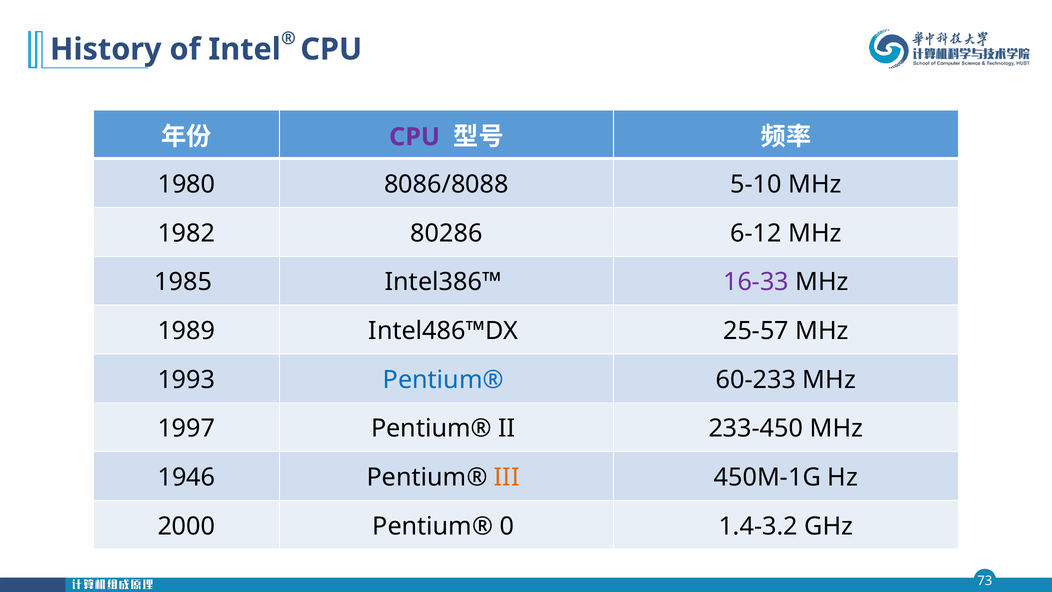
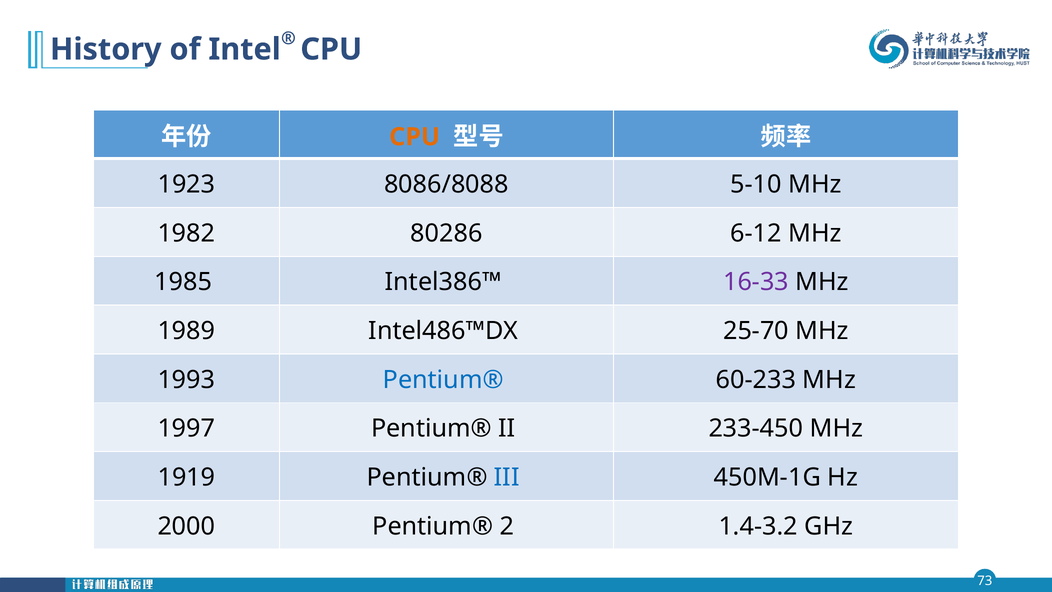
CPU colour: purple -> orange (415, 137)
1980: 1980 -> 1923 (186, 184)
25-57: 25-57 -> 25-70 (756, 331)
1946: 1946 -> 1919 (186, 477)
III colour: orange -> blue (507, 477)
0: 0 -> 2 (507, 526)
